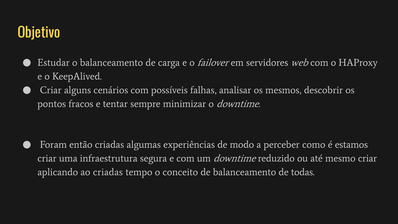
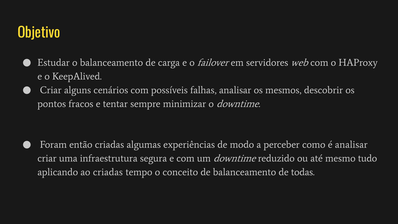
é estamos: estamos -> analisar (351, 144)
mesmo criar: criar -> tudo (368, 158)
